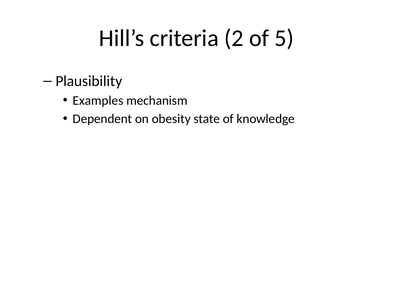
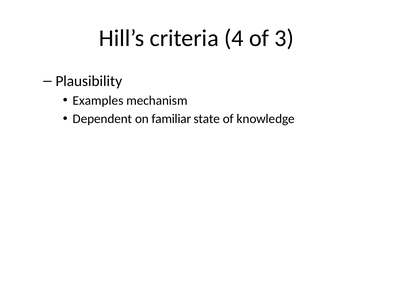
2: 2 -> 4 (234, 38)
5: 5 -> 3 (284, 38)
obesity: obesity -> familiar (171, 119)
